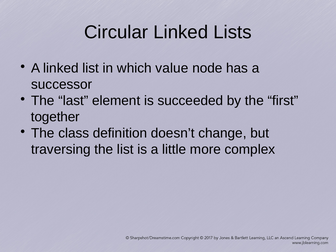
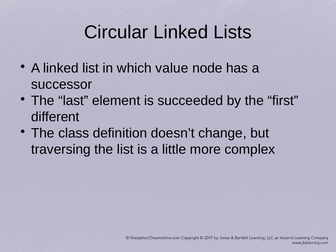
together: together -> different (55, 117)
